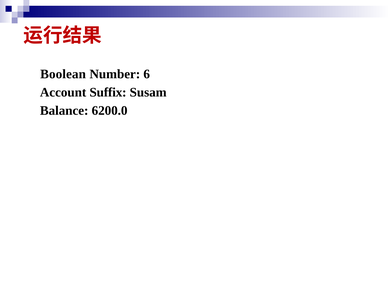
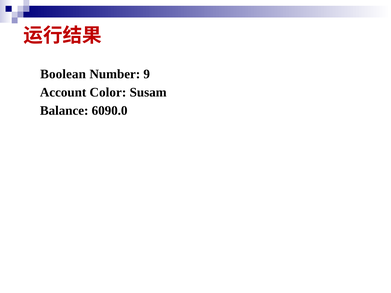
6: 6 -> 9 (147, 74)
Suffix: Suffix -> Color (108, 92)
6200.0: 6200.0 -> 6090.0 (110, 111)
